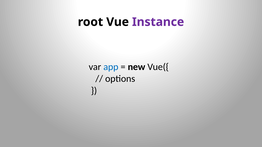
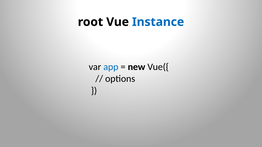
Instance colour: purple -> blue (158, 22)
